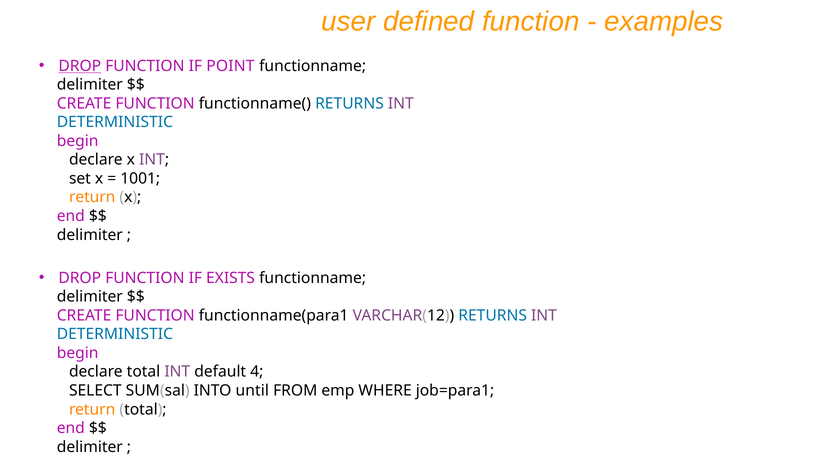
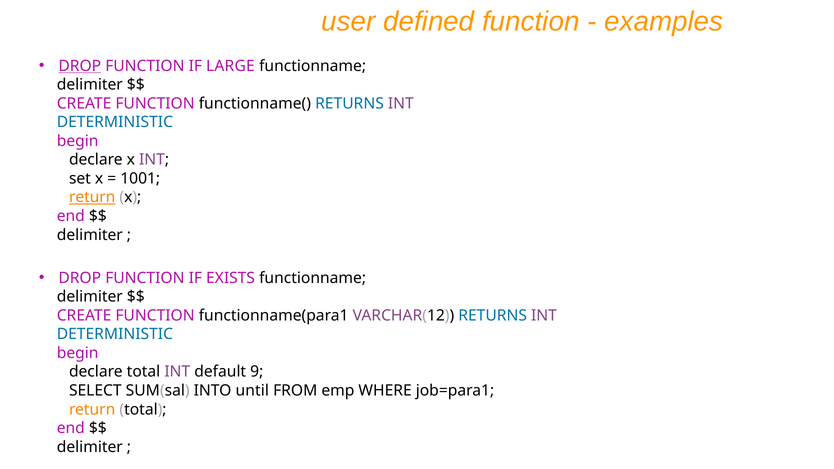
POINT: POINT -> LARGE (230, 66)
return underline: none -> present (92, 197)
4: 4 -> 9 (257, 372)
